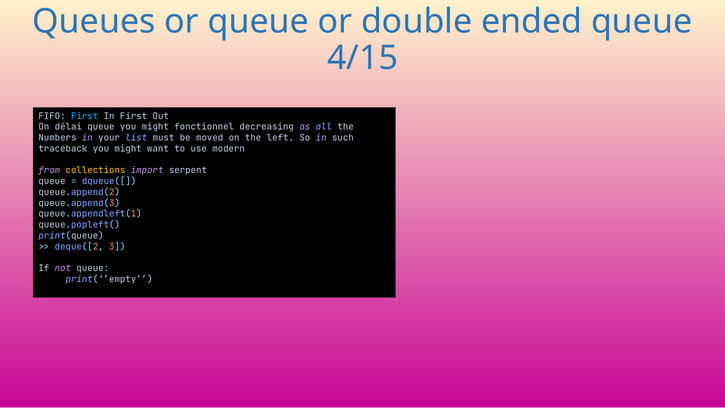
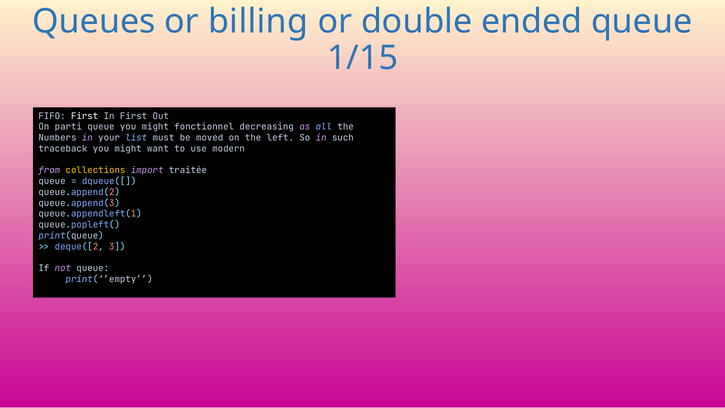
or queue: queue -> billing (258, 21)
4/15: 4/15 -> 1/15 (362, 58)
First colour: light blue -> white (85, 116)
délai: délai -> parti (68, 127)
serpent: serpent -> traitée (188, 170)
